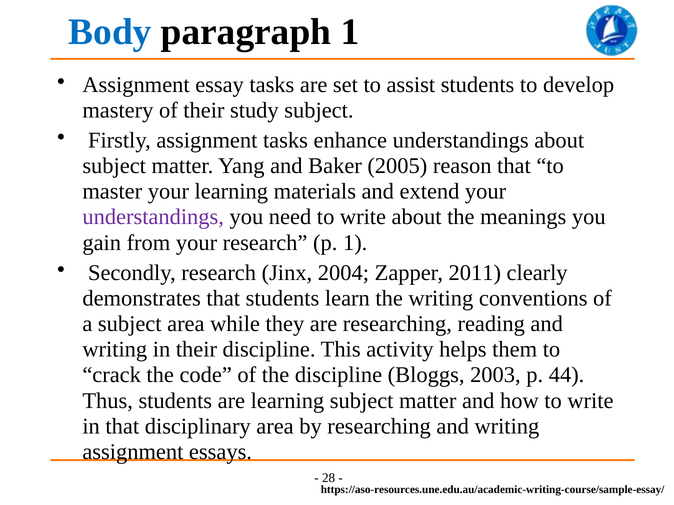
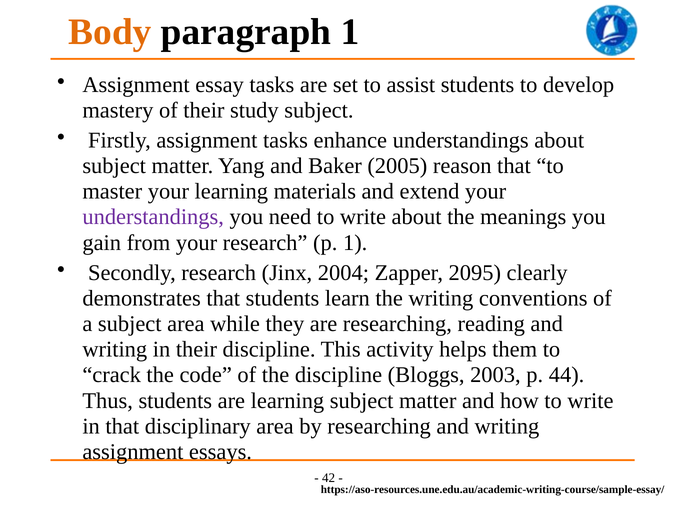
Body colour: blue -> orange (110, 32)
2011: 2011 -> 2095 (475, 273)
28: 28 -> 42 (329, 478)
